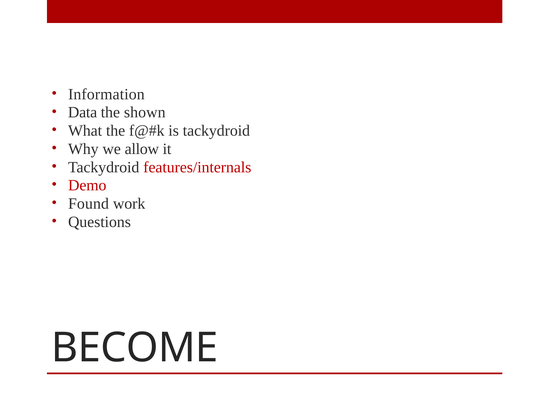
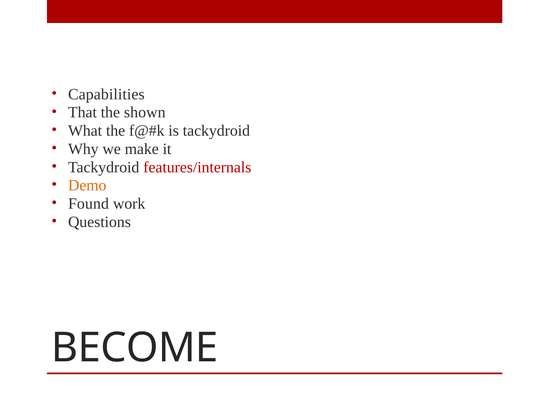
Information: Information -> Capabilities (106, 94)
Data: Data -> That (82, 112)
allow: allow -> make (142, 149)
Demo colour: red -> orange (87, 185)
